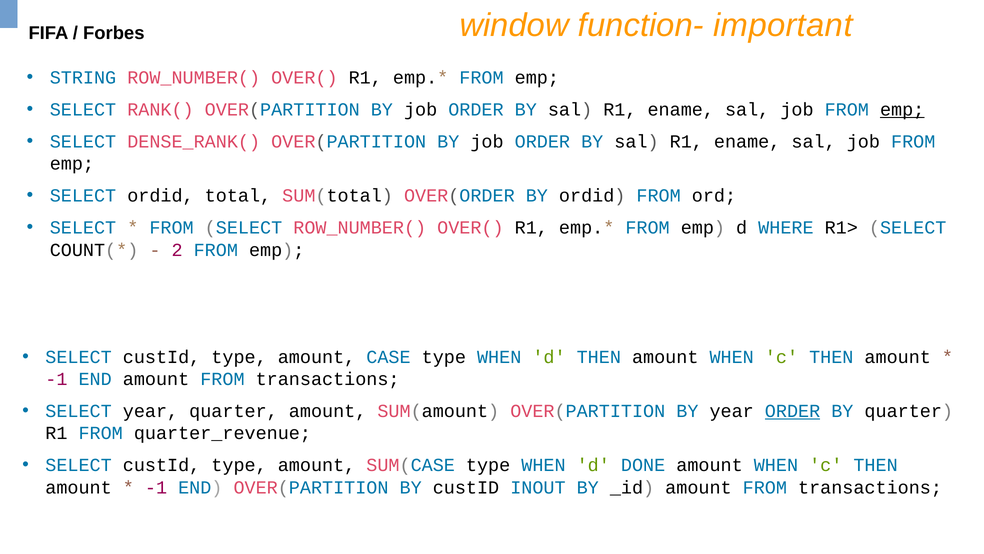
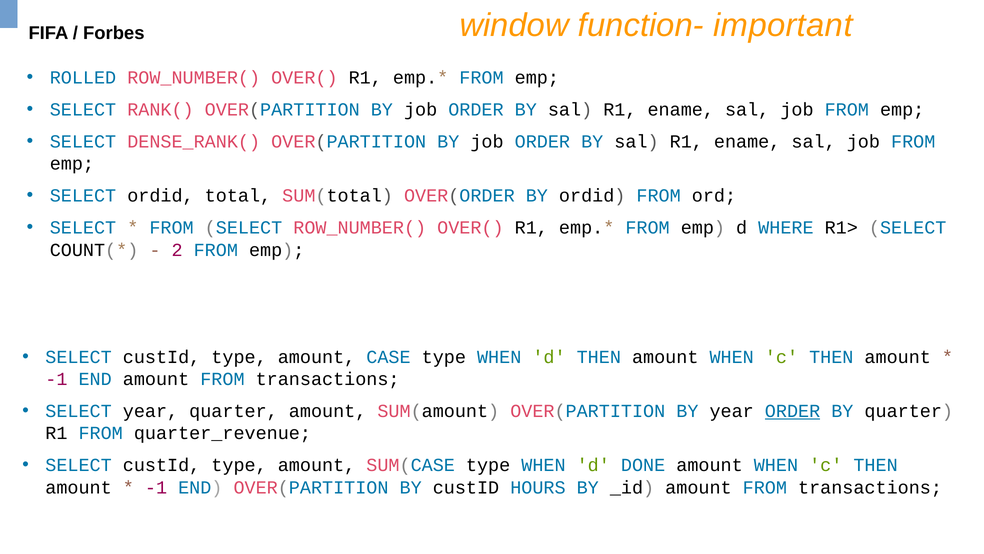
STRING: STRING -> ROLLED (83, 78)
emp underline: present -> none (902, 110)
INOUT: INOUT -> HOURS (538, 487)
